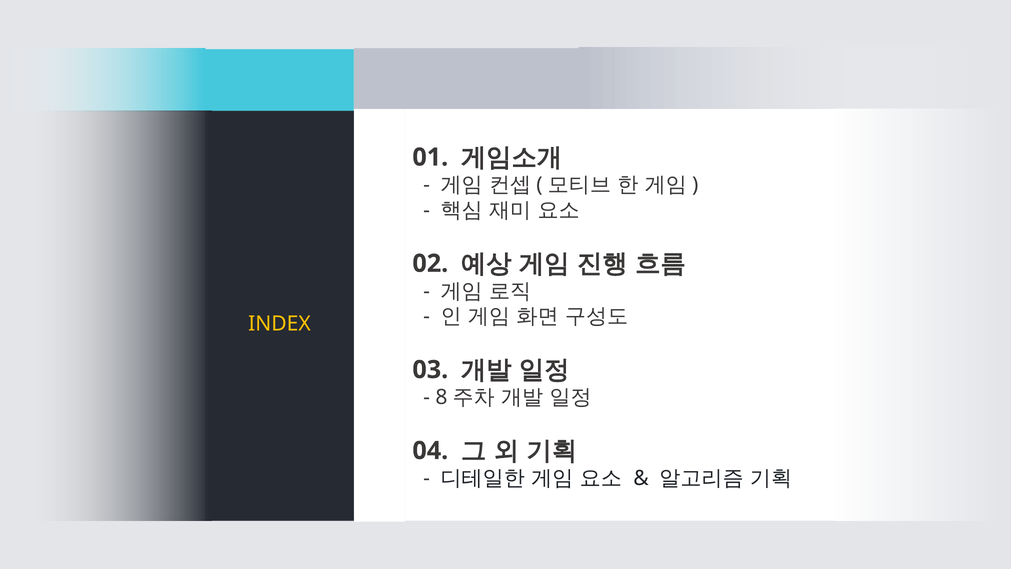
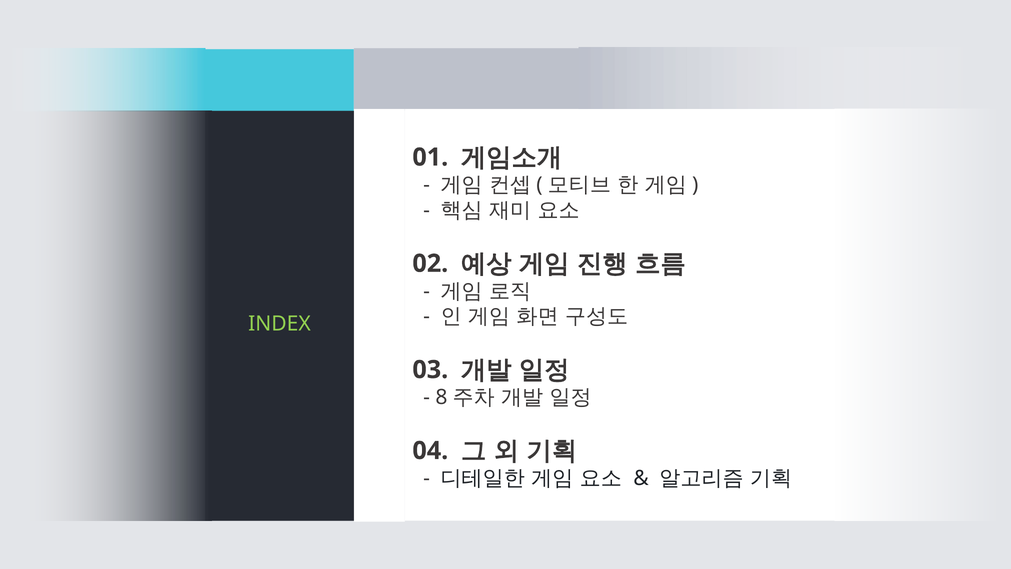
INDEX colour: yellow -> light green (279, 323)
